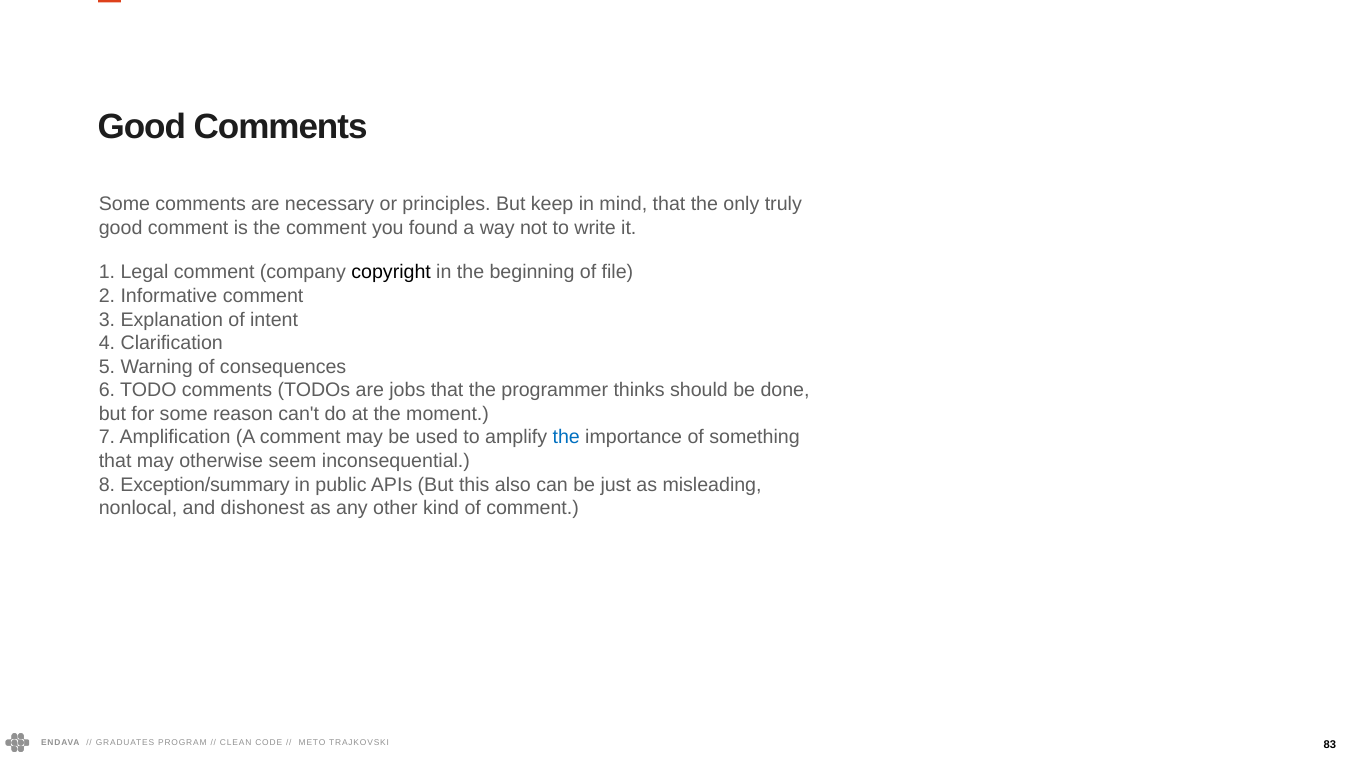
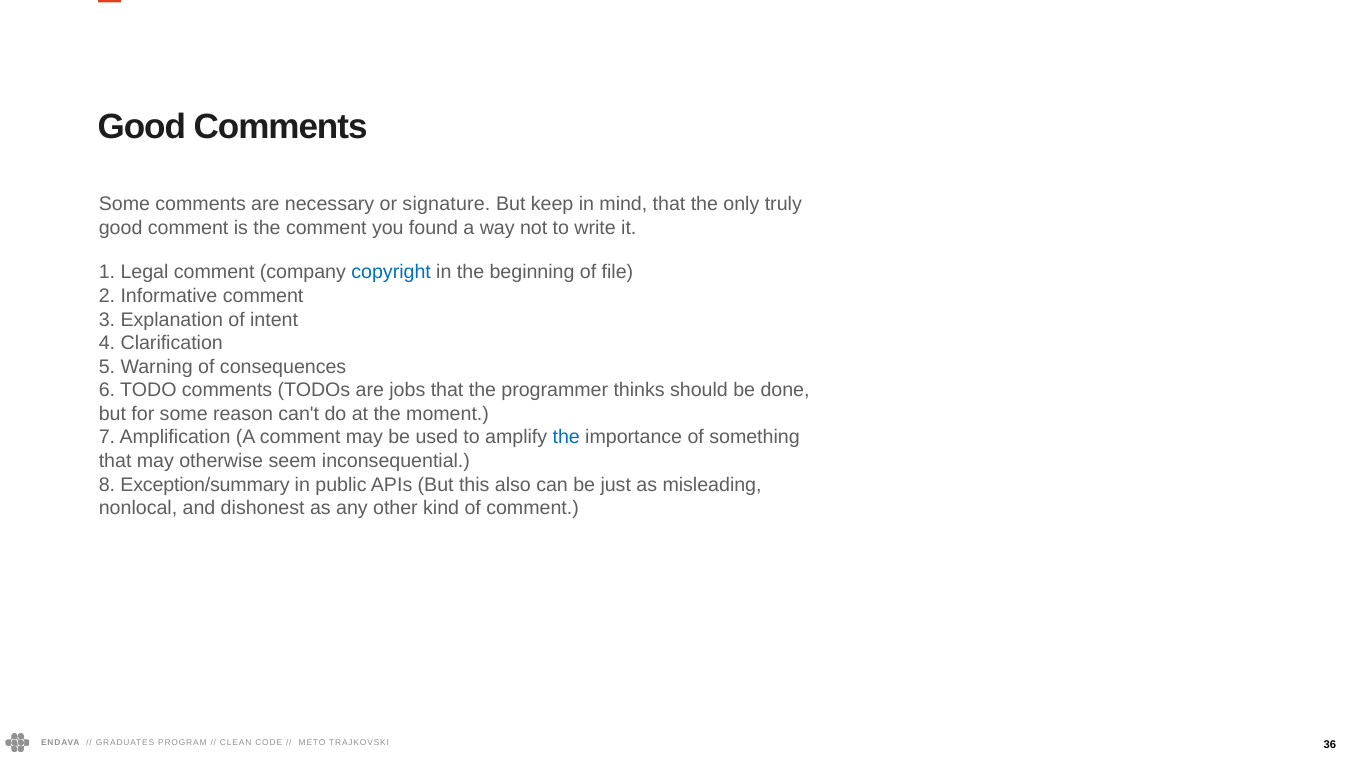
principles: principles -> signature (446, 204)
copyright colour: black -> blue (391, 273)
83: 83 -> 36 (1330, 745)
